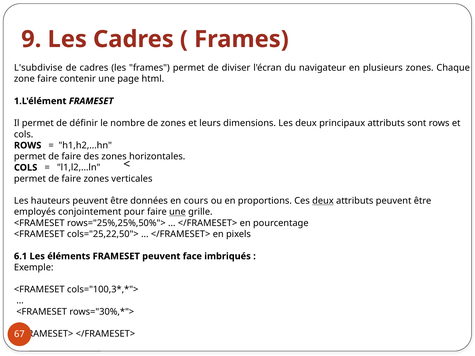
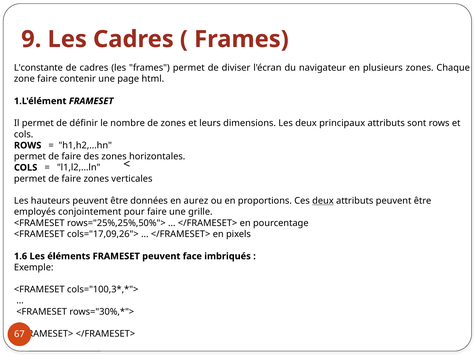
L'subdivise: L'subdivise -> L'constante (38, 68)
cours: cours -> aurez (196, 201)
une underline: present -> none (177, 212)
cols="25,22,50">: cols="25,22,50"> -> cols="17,09,26"> (103, 234)
6.1: 6.1 -> 1.6 (21, 256)
